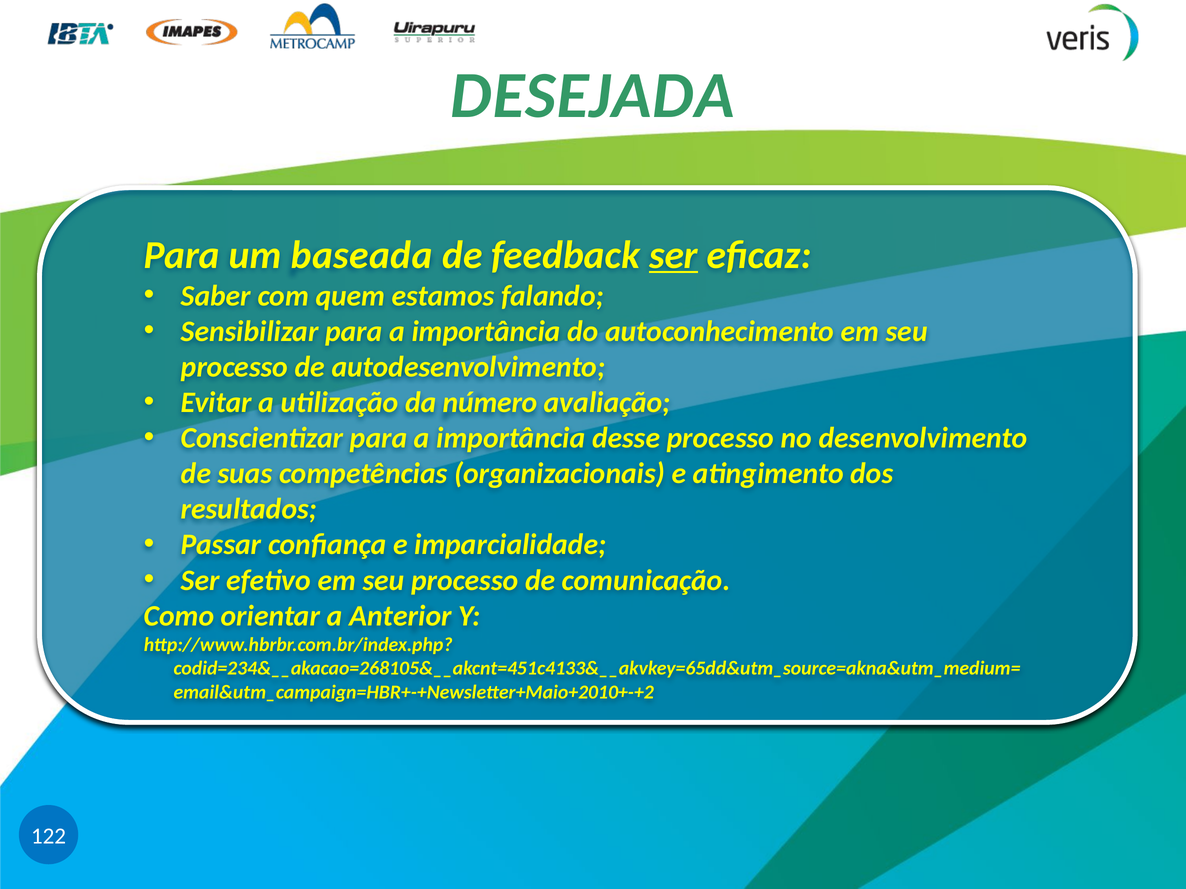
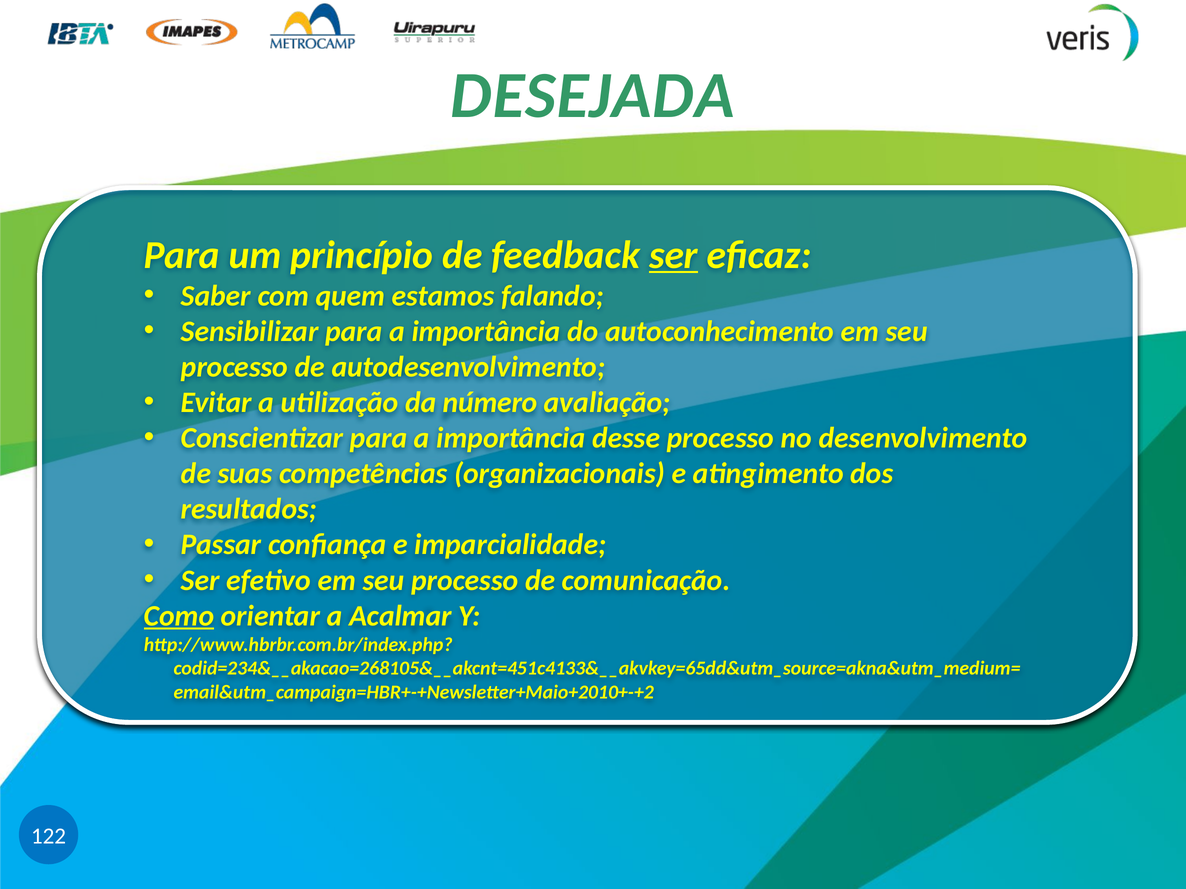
baseada: baseada -> princípio (362, 255)
Como underline: none -> present (179, 616)
Anterior: Anterior -> Acalmar (400, 616)
